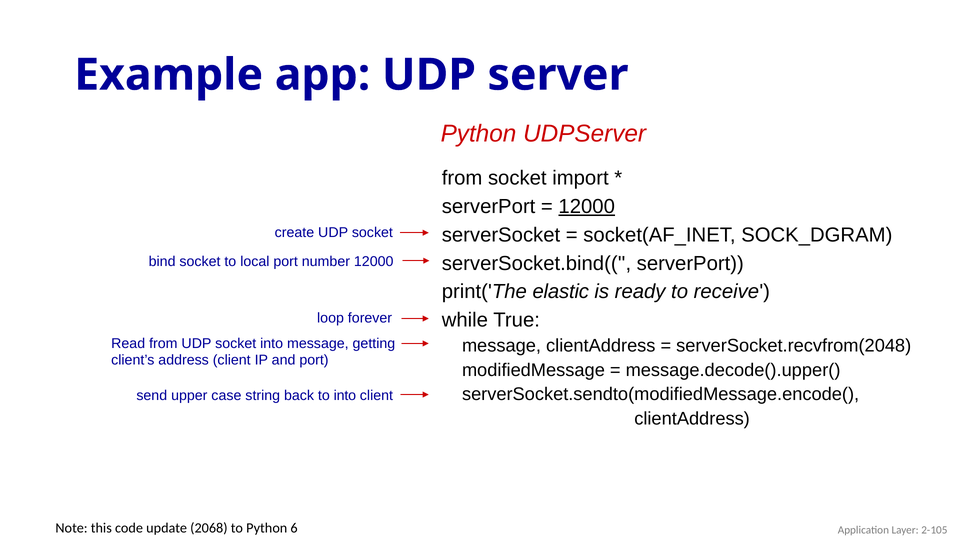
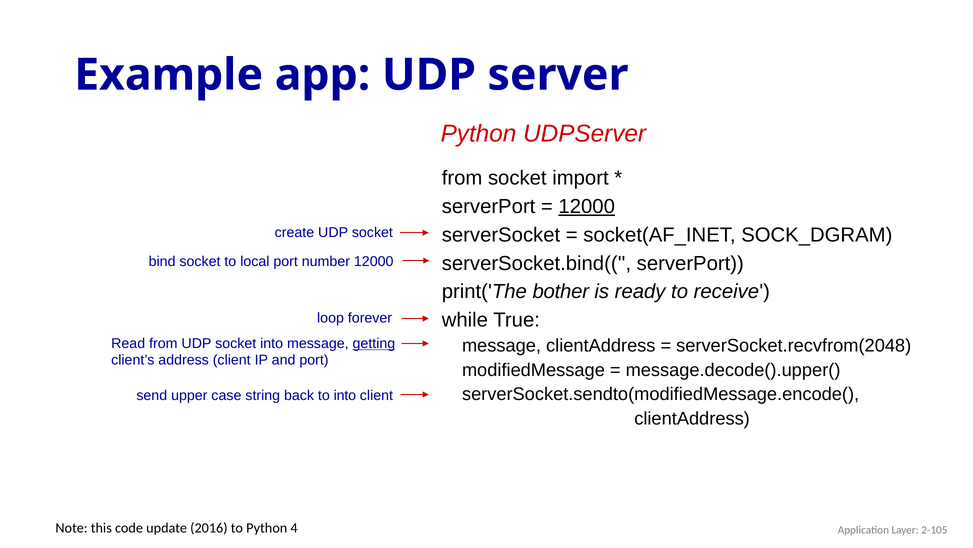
elastic: elastic -> bother (561, 291)
getting underline: none -> present (374, 343)
2068: 2068 -> 2016 (209, 527)
6: 6 -> 4 (294, 527)
